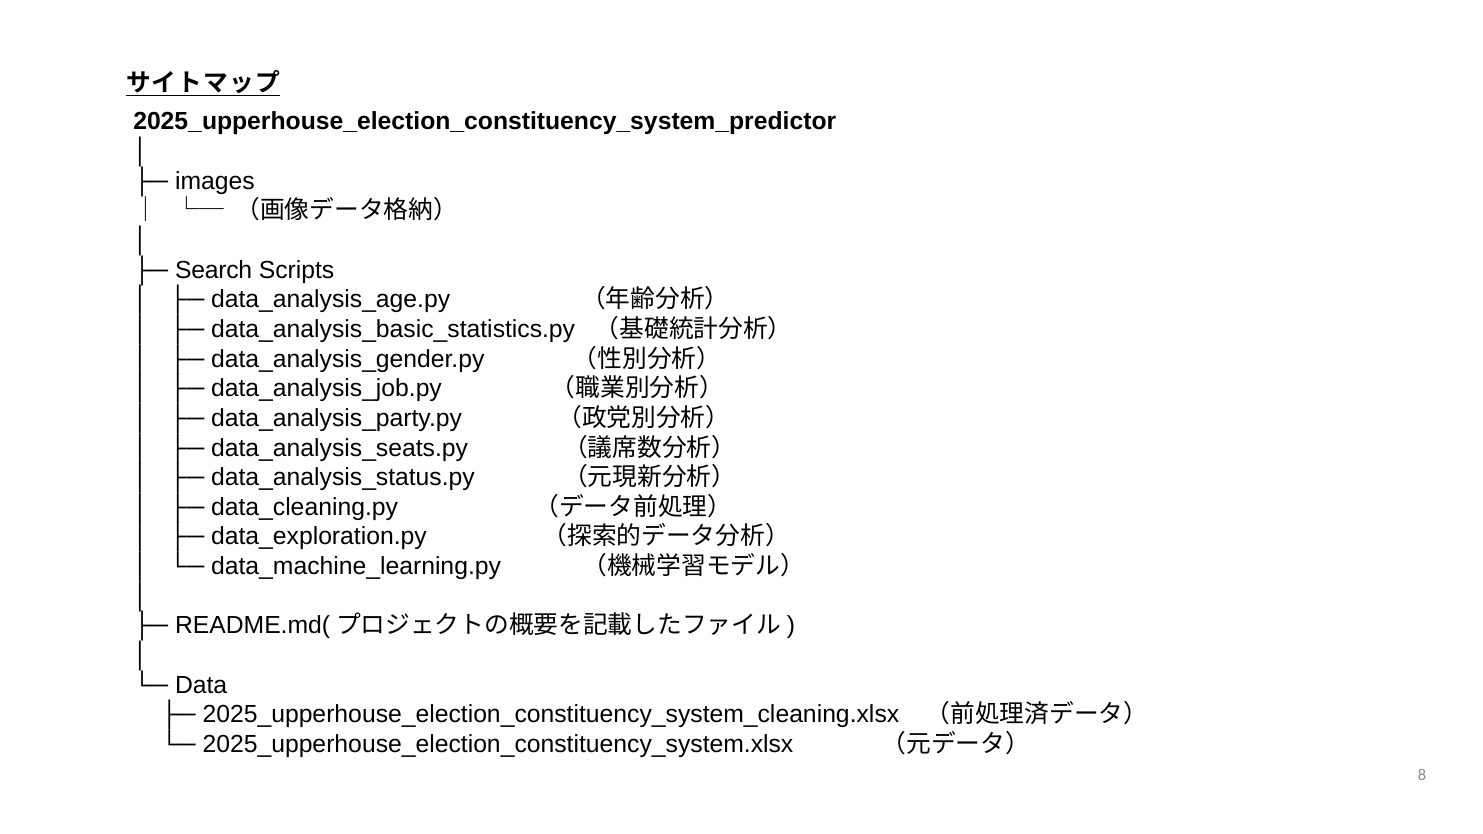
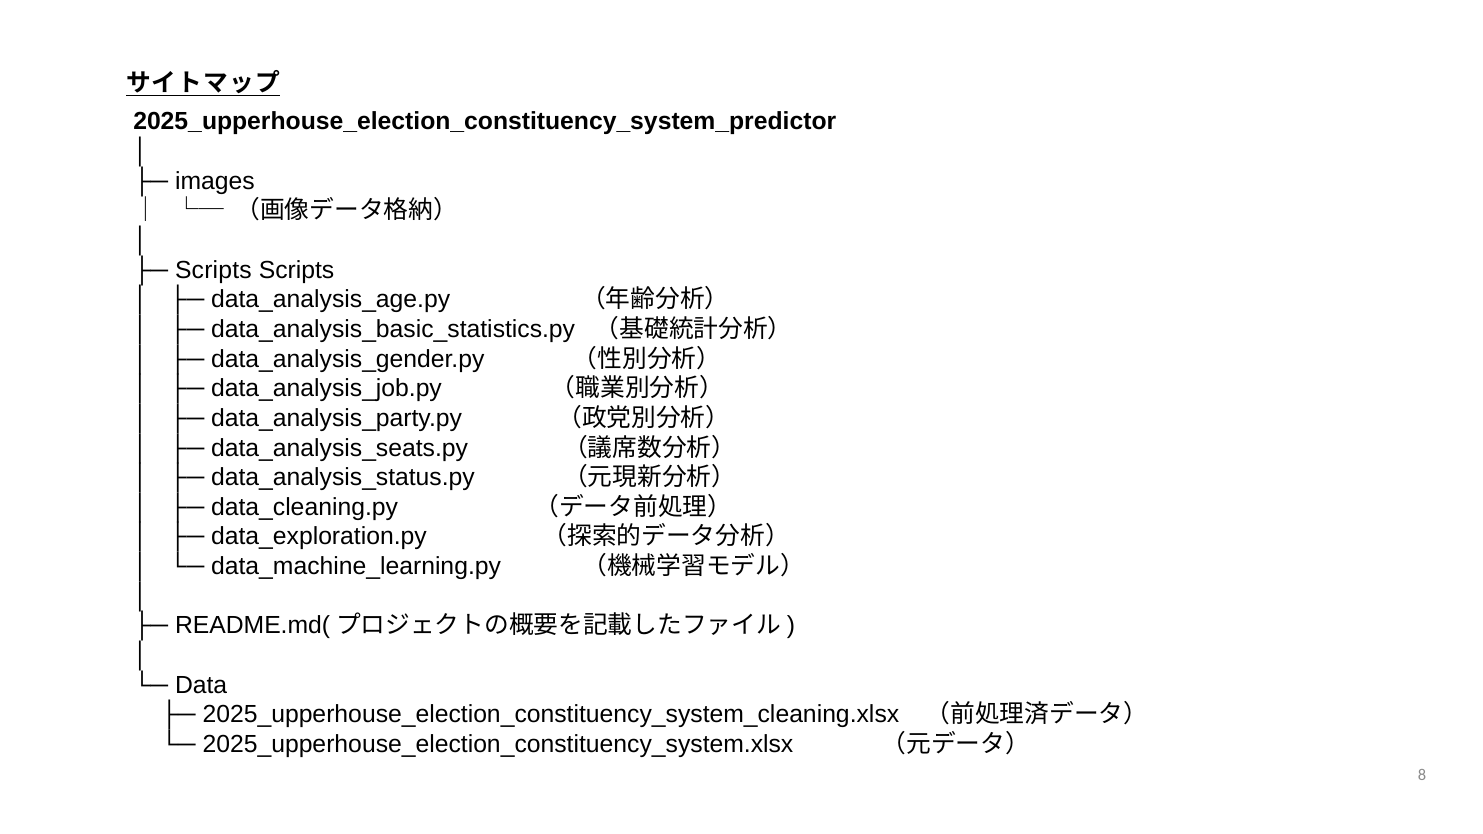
Search: Search -> Scripts (213, 270)
